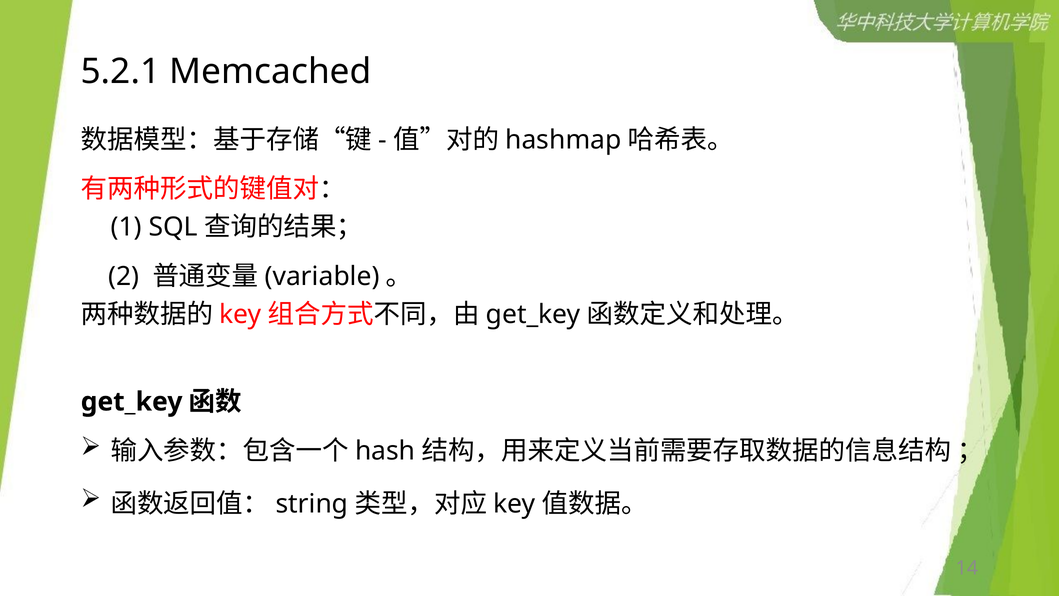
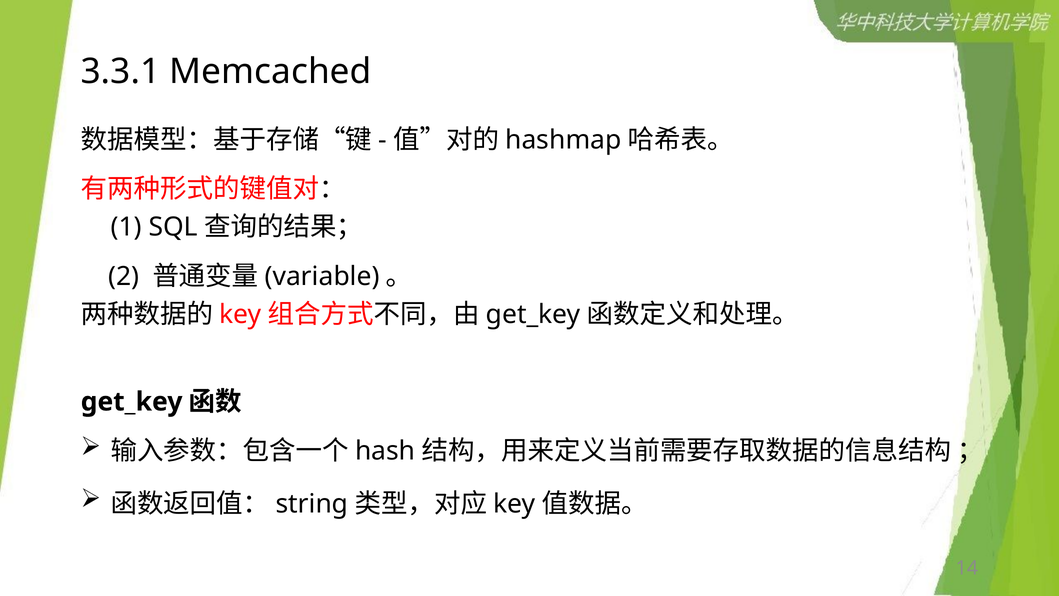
5.2.1: 5.2.1 -> 3.3.1 (120, 71)
